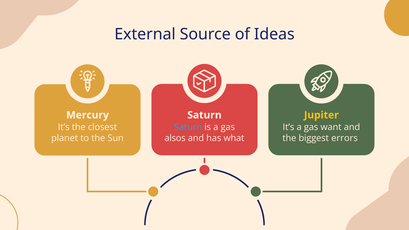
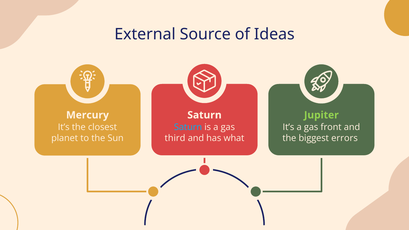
Jupiter colour: yellow -> light green (321, 115)
want: want -> front (331, 127)
alsos: alsos -> third (175, 138)
